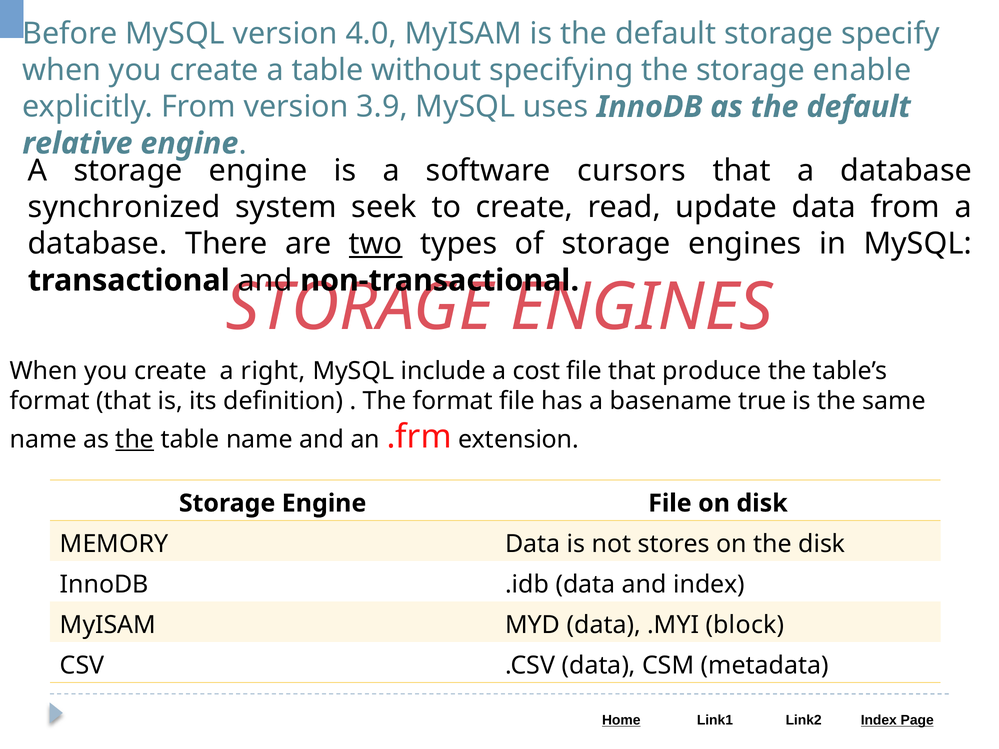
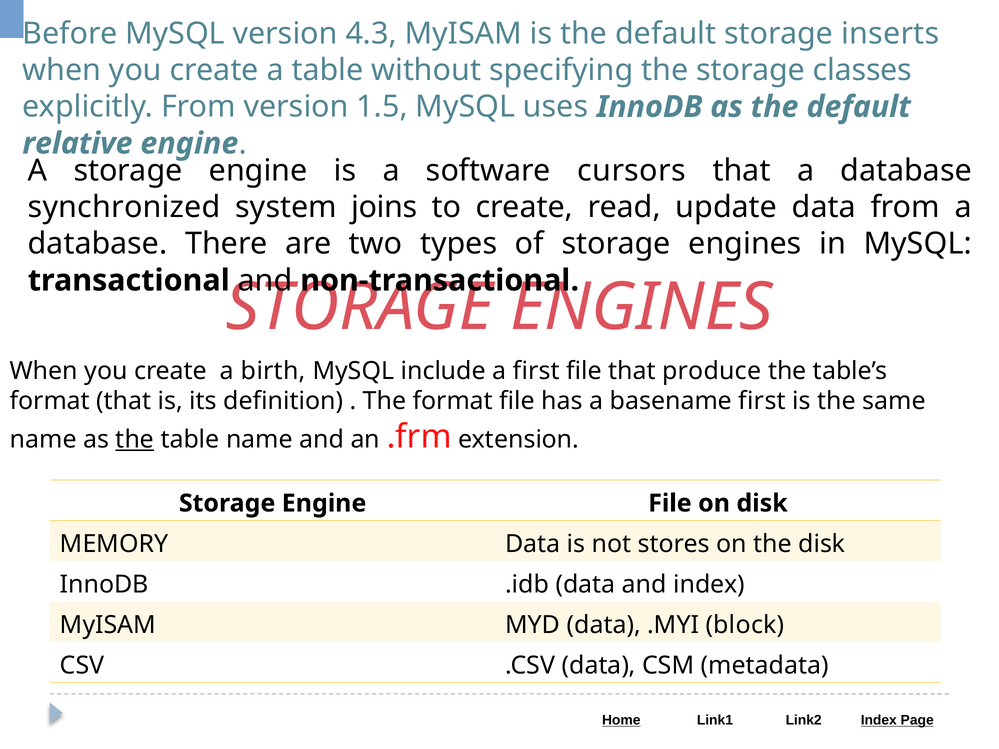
4.0: 4.0 -> 4.3 (371, 34)
specify: specify -> inserts (890, 34)
enable: enable -> classes (862, 70)
3.9: 3.9 -> 1.5 (382, 107)
seek: seek -> joins (384, 207)
two underline: present -> none (376, 244)
right: right -> birth (273, 371)
a cost: cost -> first (536, 371)
basename true: true -> first (762, 401)
